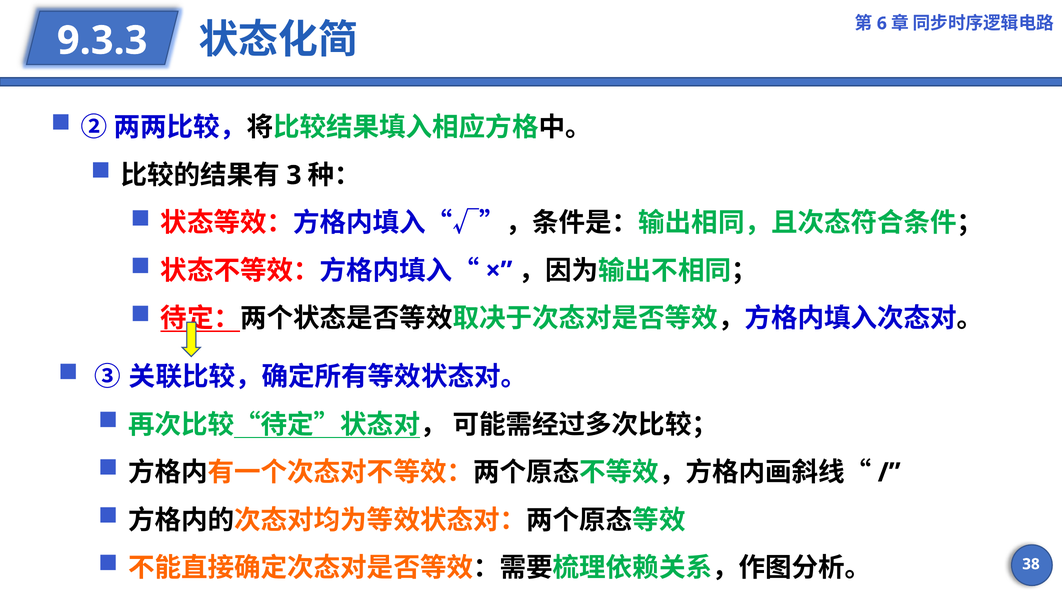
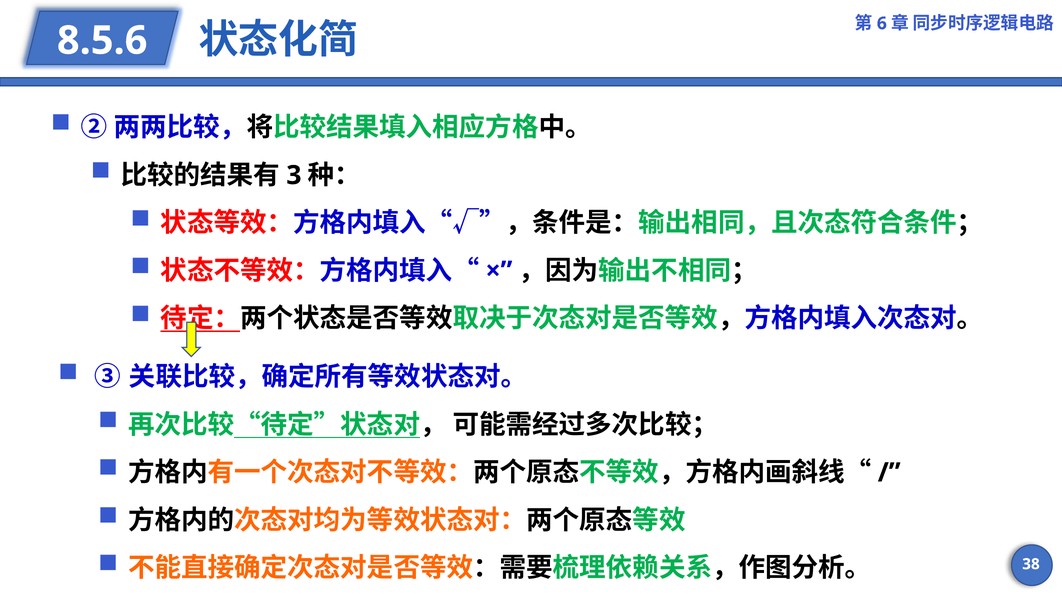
9.3.3: 9.3.3 -> 8.5.6 (102, 41)
